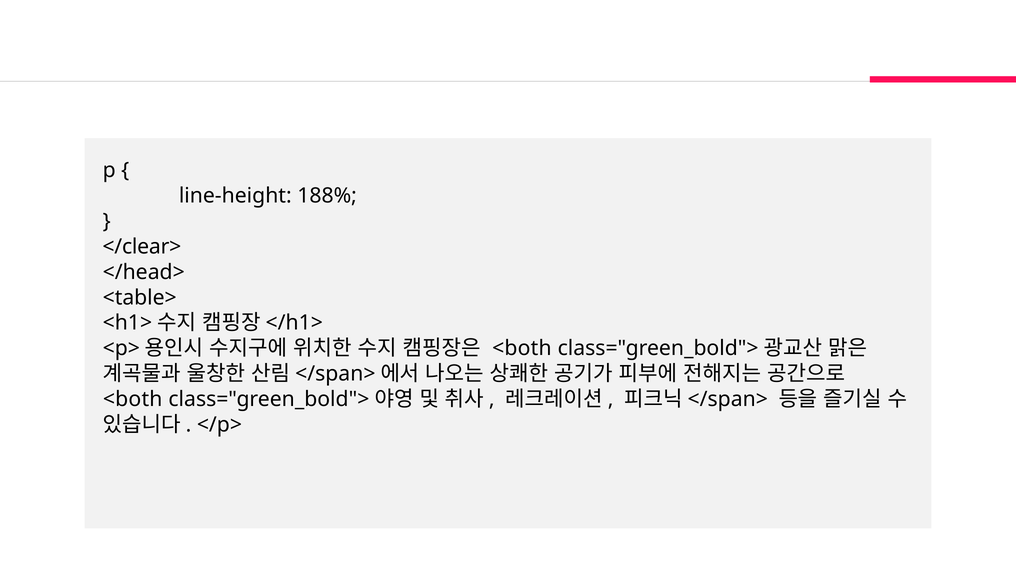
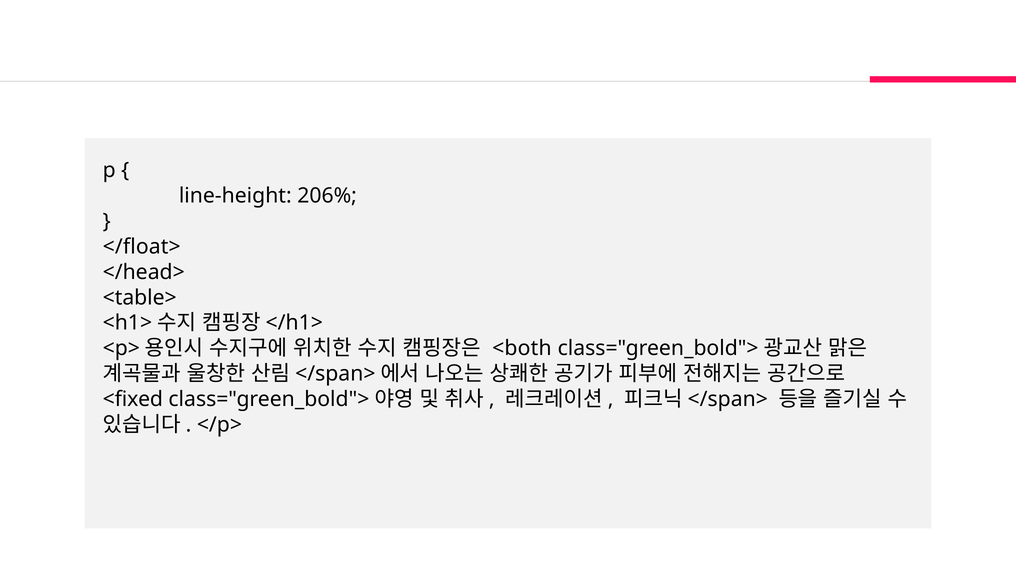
188%: 188% -> 206% (327, 196)
</clear>: </clear> -> </float> (142, 246)
<both: <both -> <fixed (133, 399)
